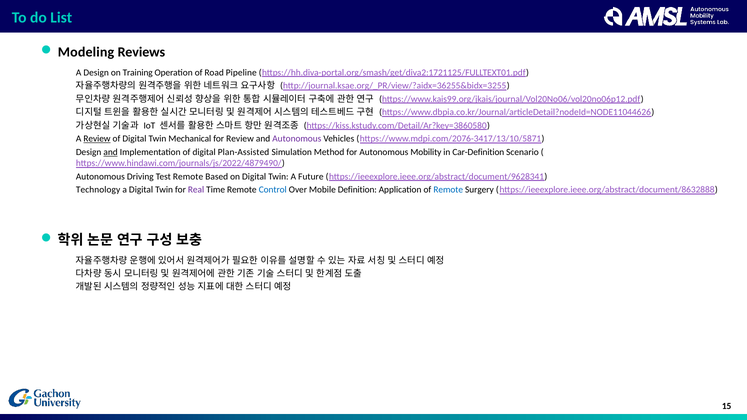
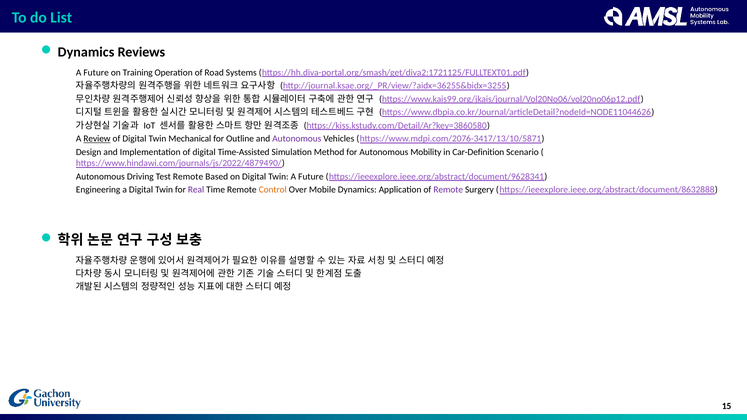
Modeling: Modeling -> Dynamics (86, 52)
Design: Design -> Future (96, 73)
Pipeline: Pipeline -> Systems (241, 73)
for Review: Review -> Outline (240, 139)
and underline: present -> none (111, 152)
Plan-Assisted: Plan-Assisted -> Time-Assisted (244, 152)
Technology: Technology -> Engineering (98, 190)
Control colour: blue -> orange (273, 190)
Mobile Definition: Definition -> Dynamics (357, 190)
Remote colour: blue -> purple (448, 190)
